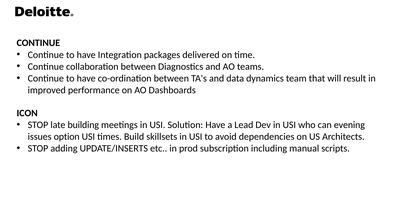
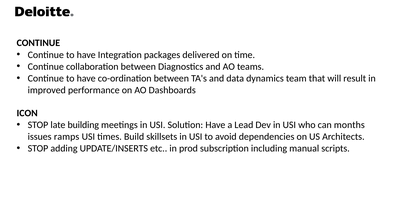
evening: evening -> months (349, 125)
option: option -> ramps (67, 137)
